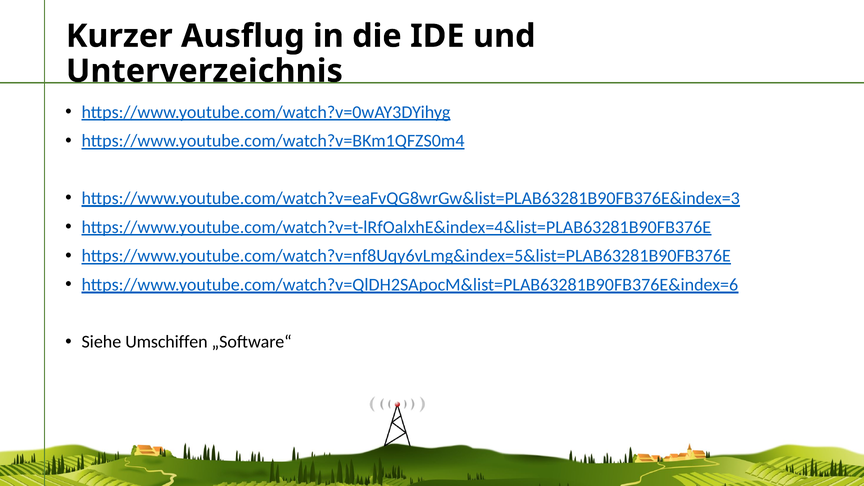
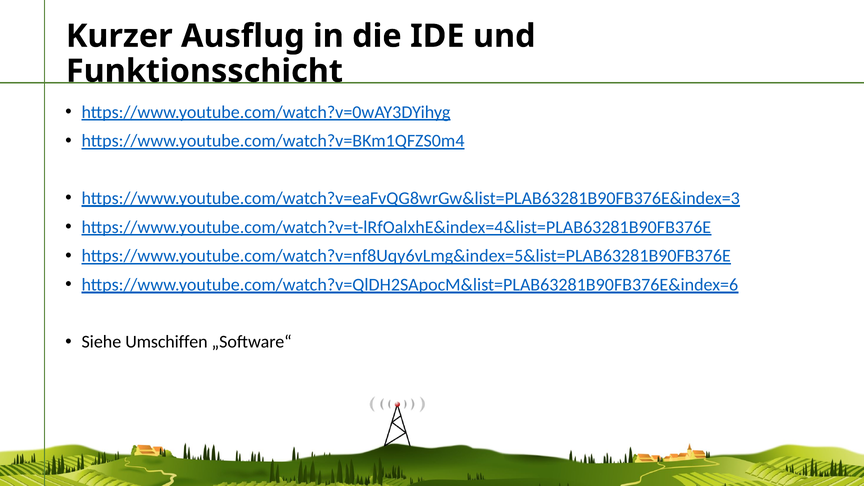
Unterverzeichnis: Unterverzeichnis -> Funktionsschicht (204, 71)
